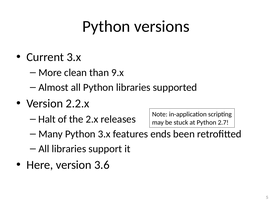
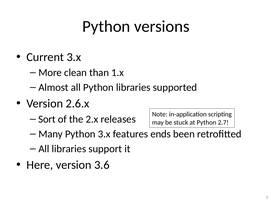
9.x: 9.x -> 1.x (118, 73)
2.2.x: 2.2.x -> 2.6.x (78, 104)
Halt: Halt -> Sort (47, 119)
